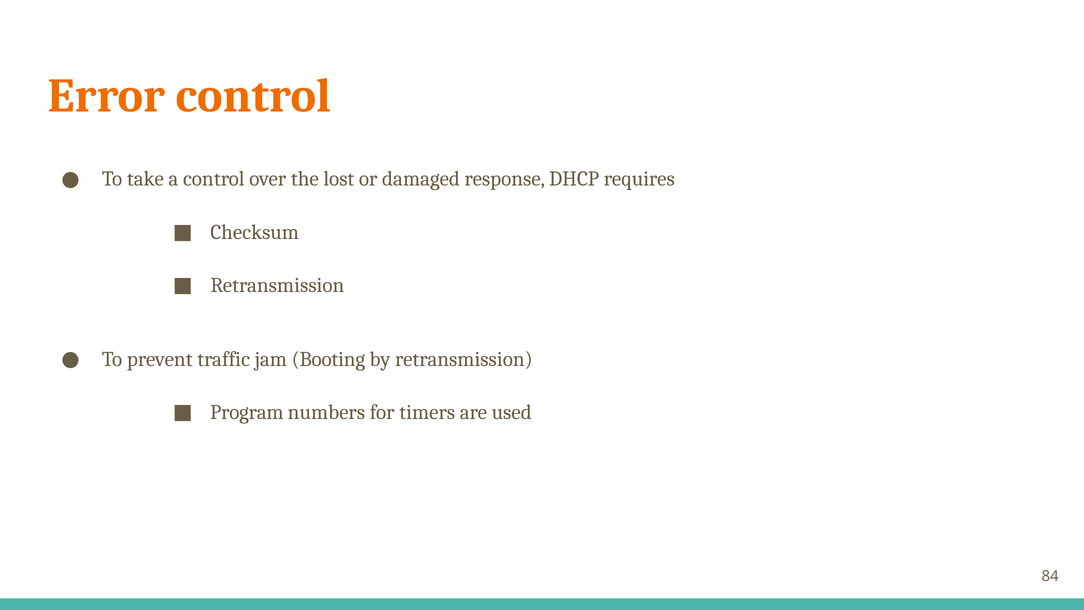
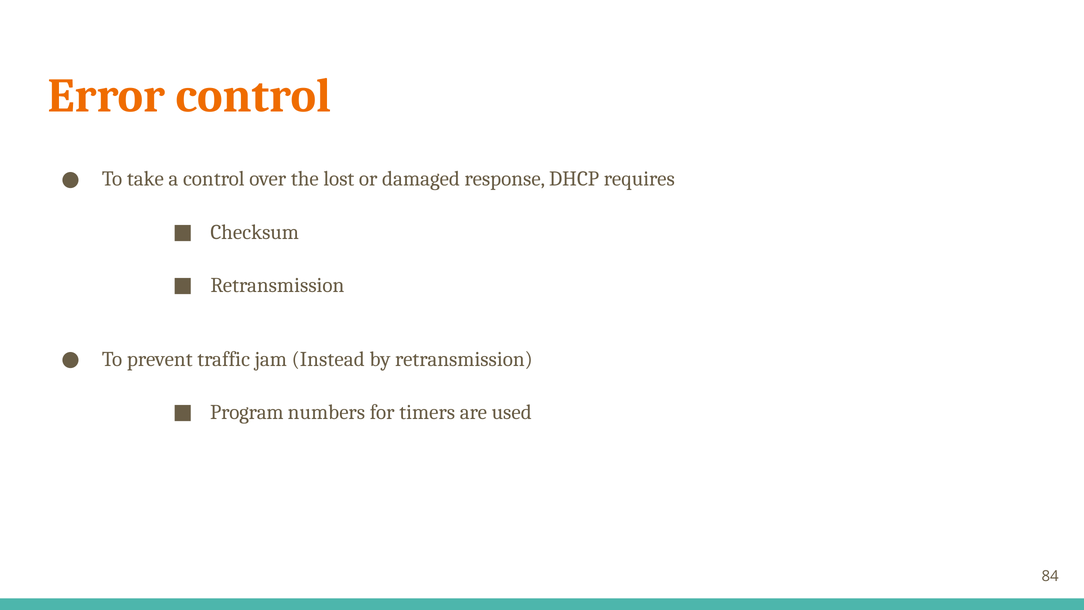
Booting: Booting -> Instead (328, 359)
